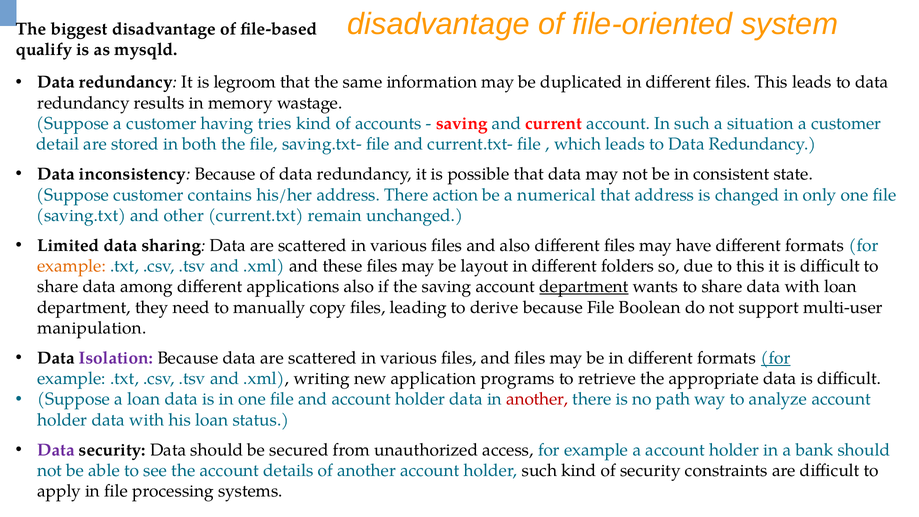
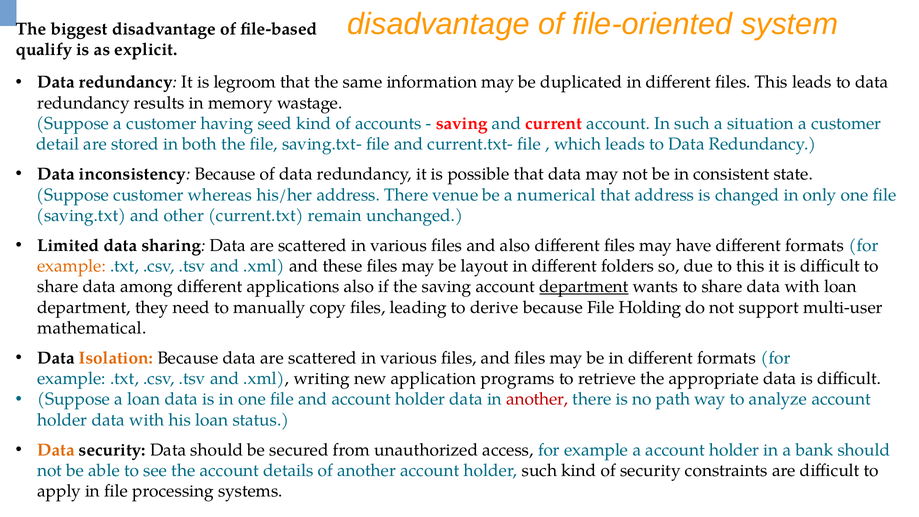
mysqld: mysqld -> explicit (146, 50)
tries: tries -> seed (275, 124)
contains: contains -> whereas (220, 195)
action: action -> venue (455, 195)
Boolean: Boolean -> Holding (650, 307)
manipulation: manipulation -> mathematical (92, 328)
Isolation colour: purple -> orange (116, 358)
for underline: present -> none (776, 358)
Data colour: purple -> orange (56, 450)
